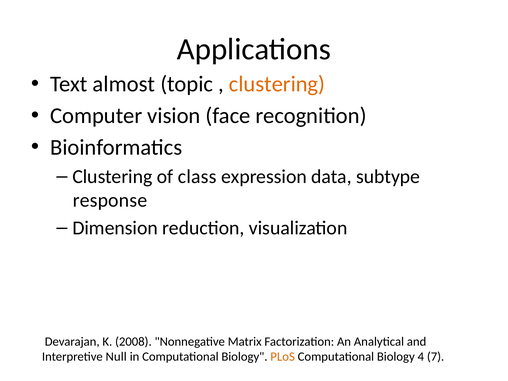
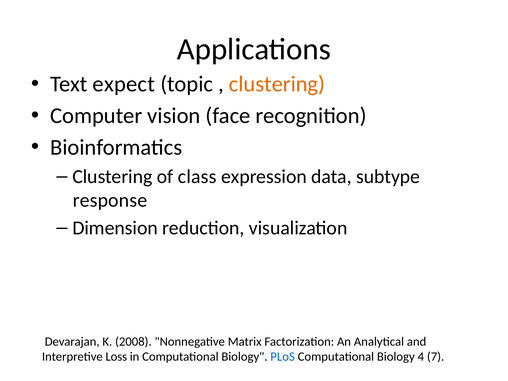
almost: almost -> expect (124, 84)
Null: Null -> Loss (116, 357)
PLoS colour: orange -> blue (283, 357)
